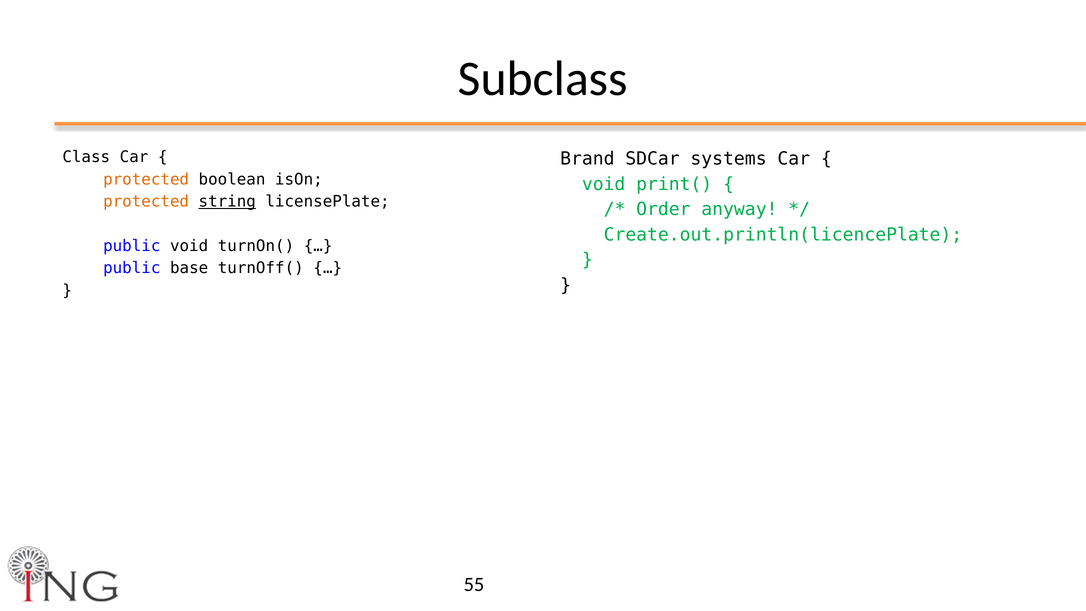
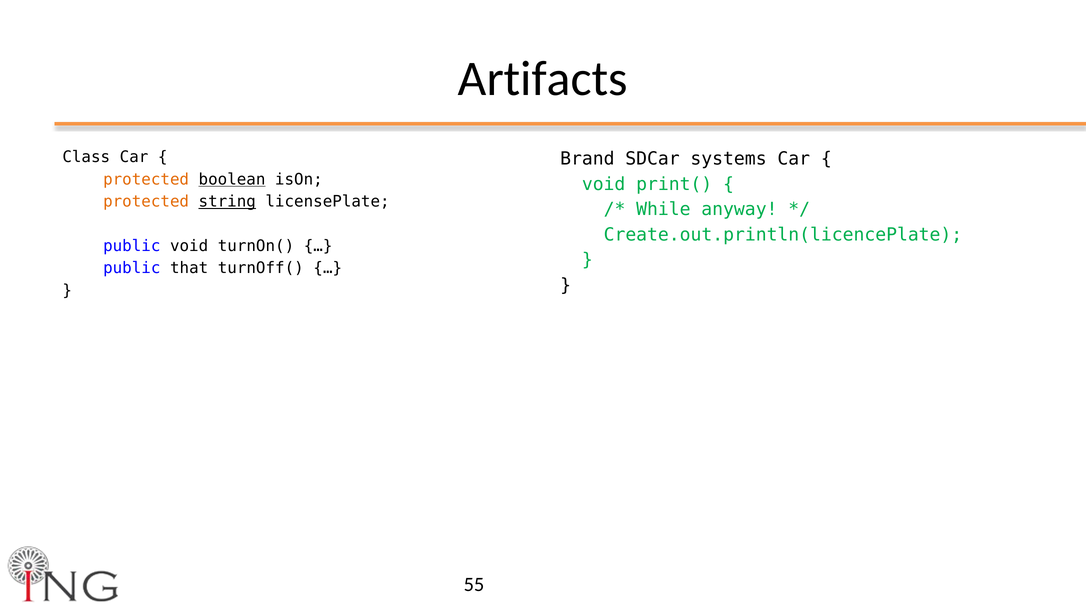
Subclass: Subclass -> Artifacts (543, 79)
boolean underline: none -> present (232, 179)
Order: Order -> While (663, 209)
base: base -> that (189, 268)
